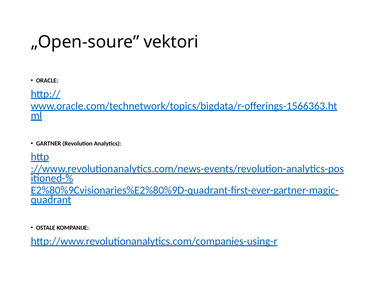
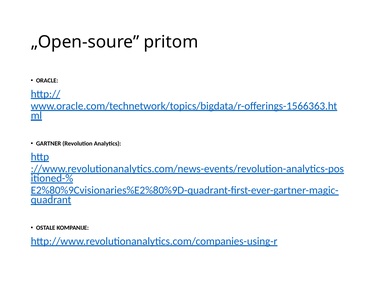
vektori: vektori -> pritom (171, 42)
